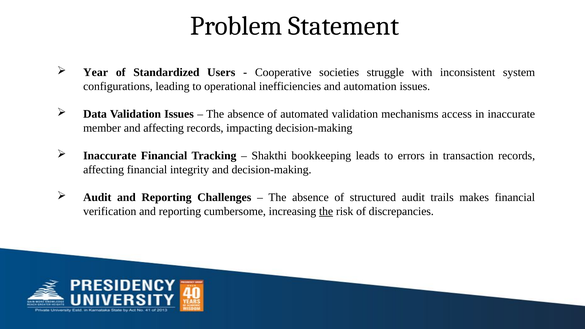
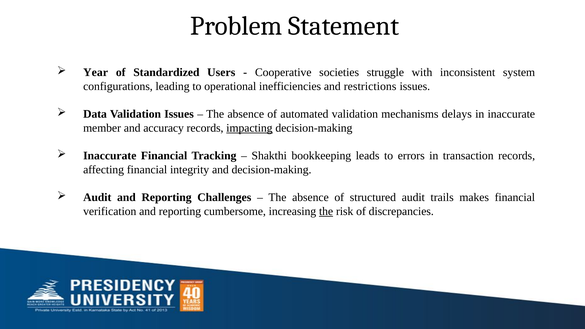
automation: automation -> restrictions (370, 86)
access: access -> delays (457, 114)
and affecting: affecting -> accuracy (164, 128)
impacting underline: none -> present (249, 128)
